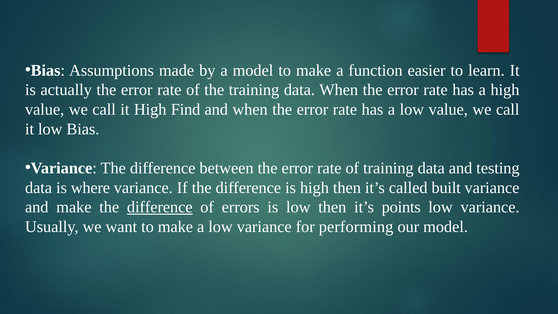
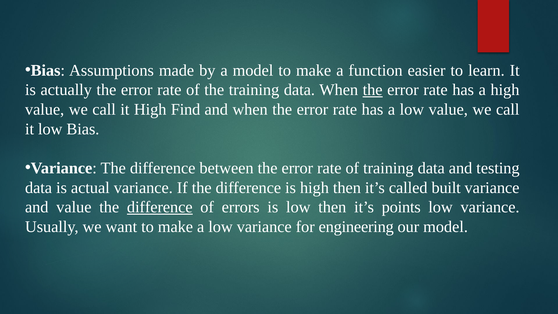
the underline: none -> present (373, 90)
where: where -> actual (90, 188)
and make: make -> value (74, 207)
performing: performing -> engineering (356, 227)
